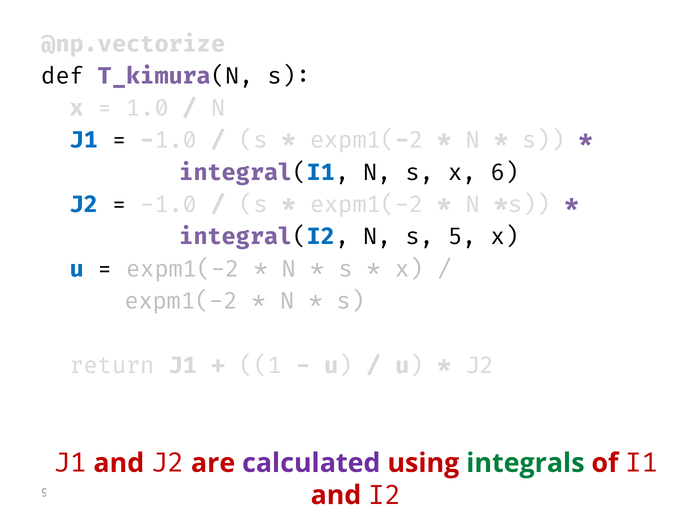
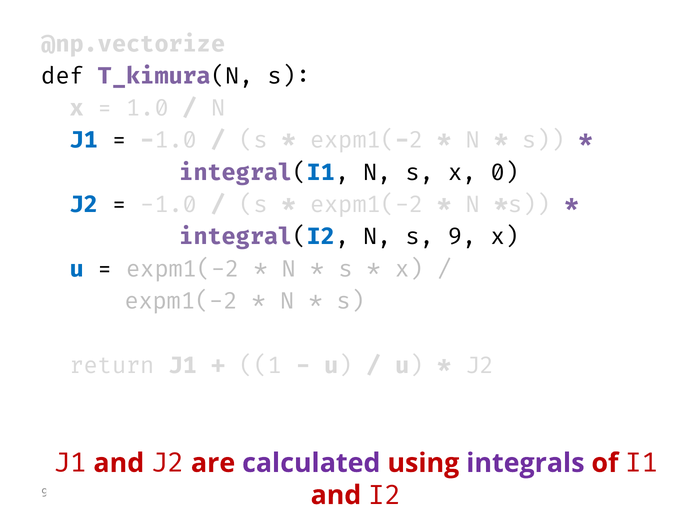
6: 6 -> 0 (505, 173)
5: 5 -> 9 (462, 237)
integrals colour: green -> purple (525, 463)
